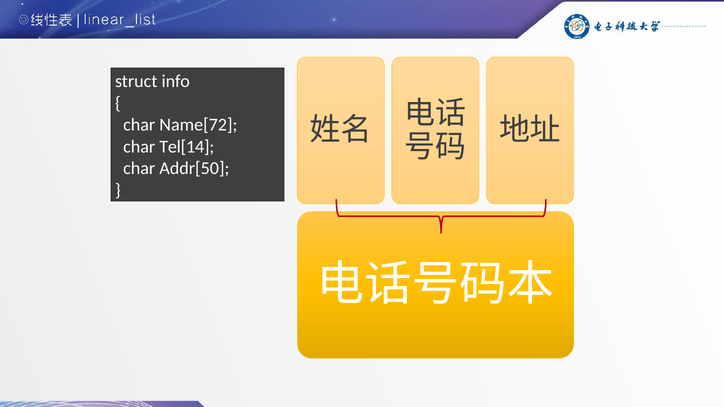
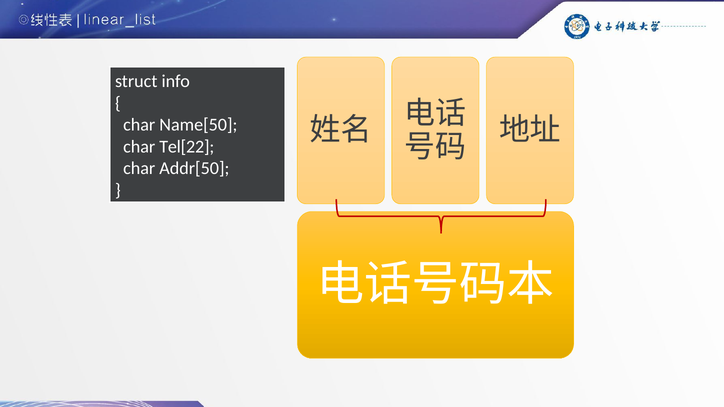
Name[72: Name[72 -> Name[50 (198, 125)
Tel[14: Tel[14 -> Tel[22 (187, 147)
